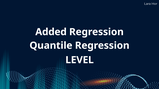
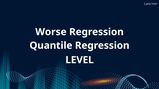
Added: Added -> Worse (51, 32)
